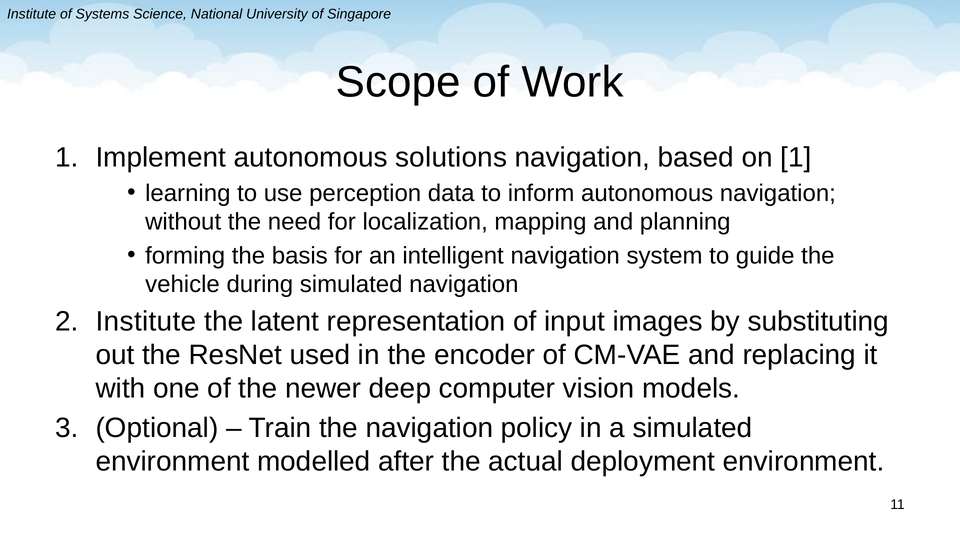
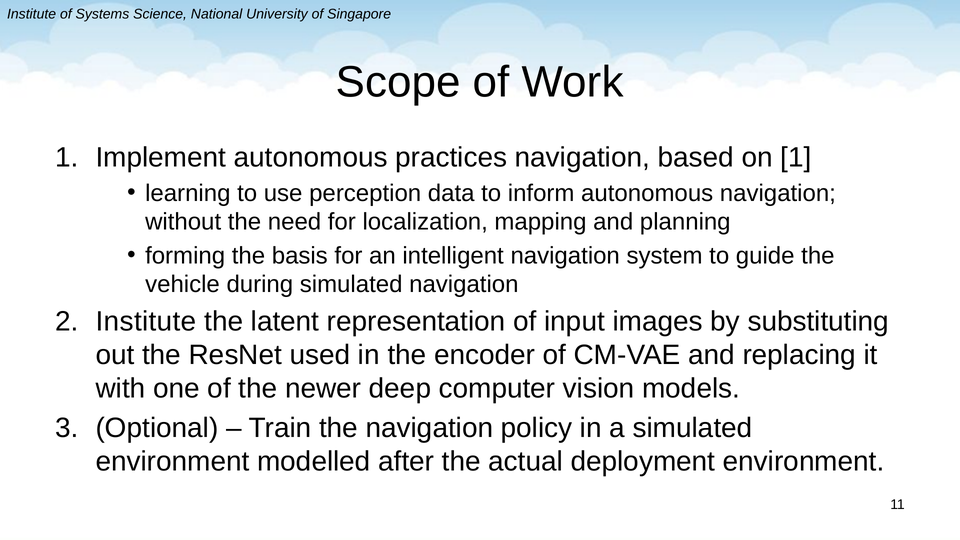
solutions: solutions -> practices (451, 157)
